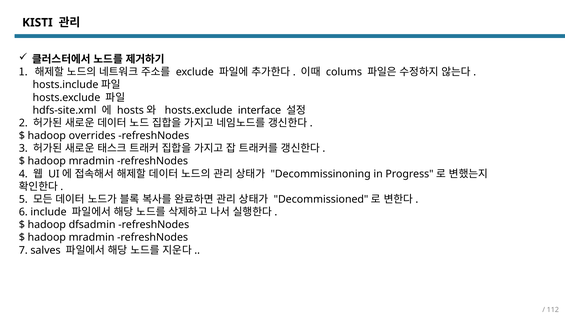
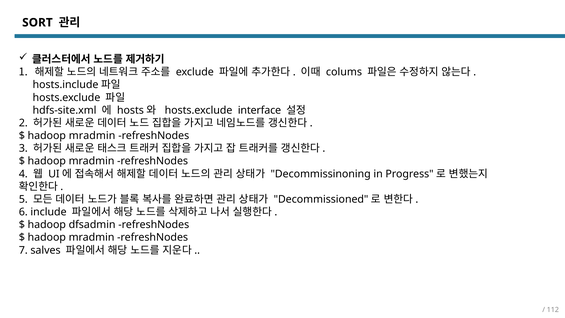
KISTI: KISTI -> SORT (37, 23)
overrides: overrides -> mradmin (92, 136)
